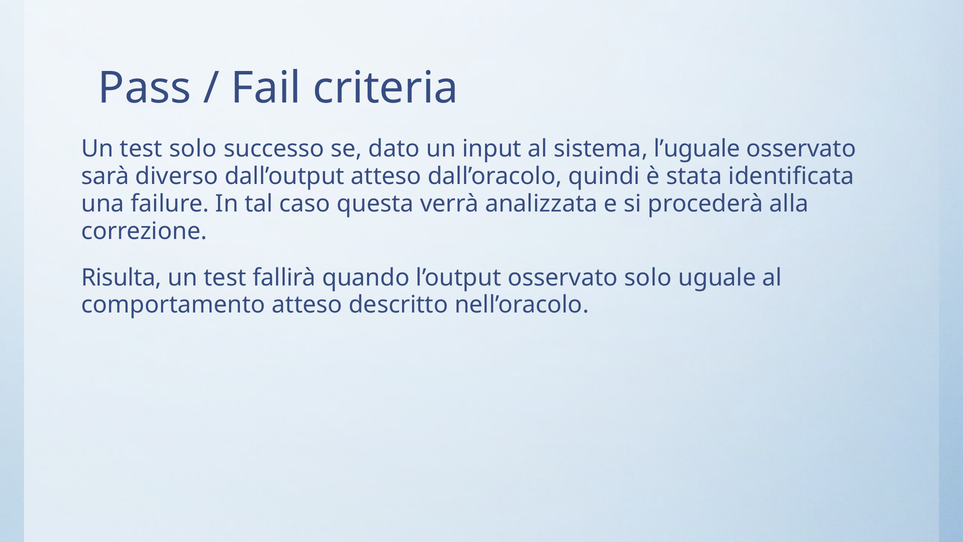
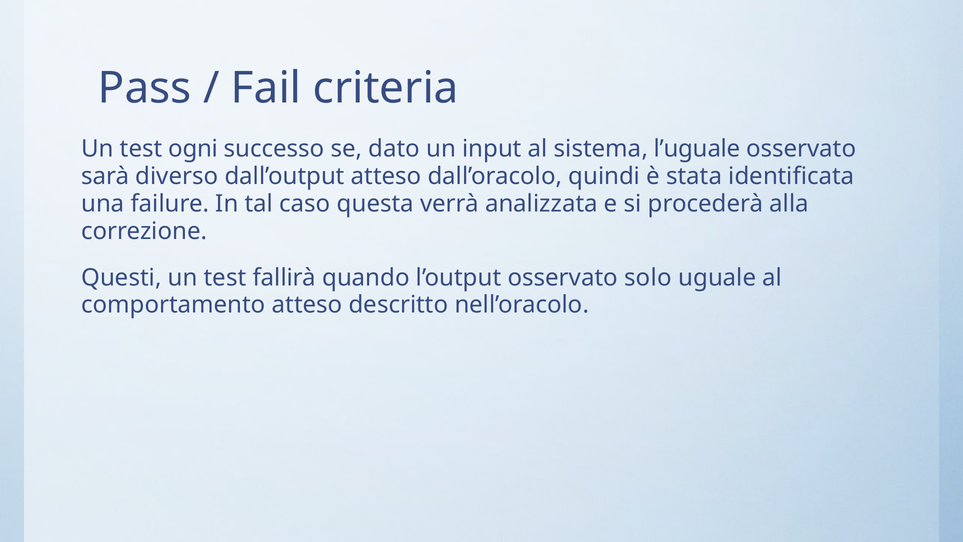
test solo: solo -> ogni (193, 149)
Risulta: Risulta -> Questi (121, 277)
